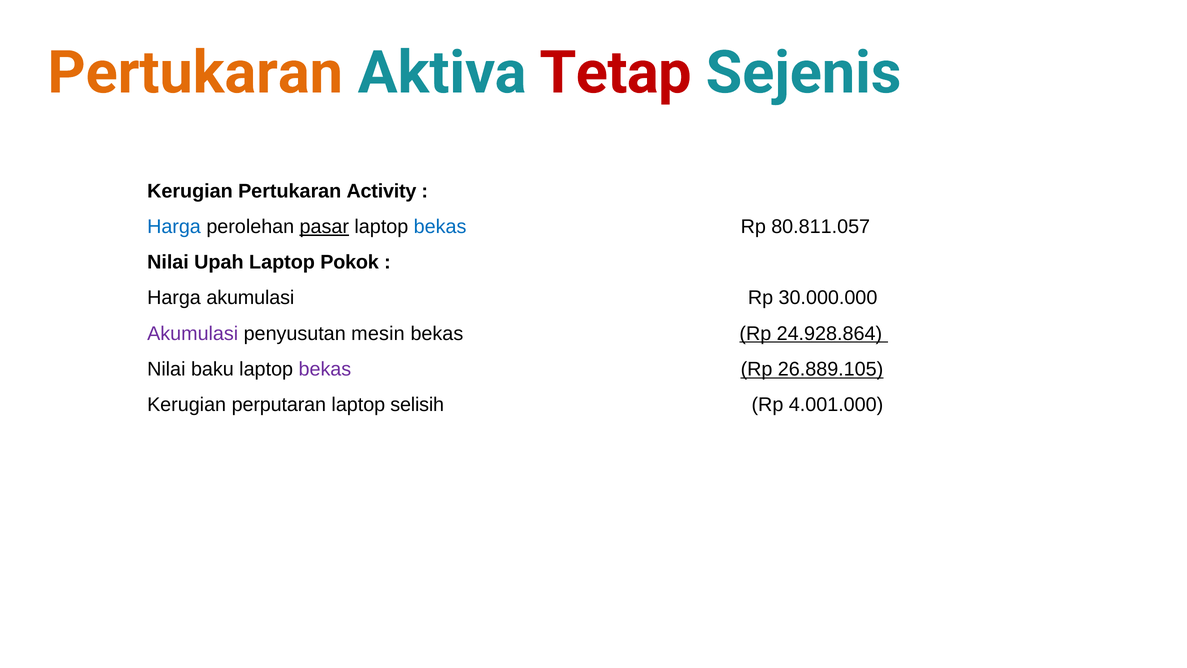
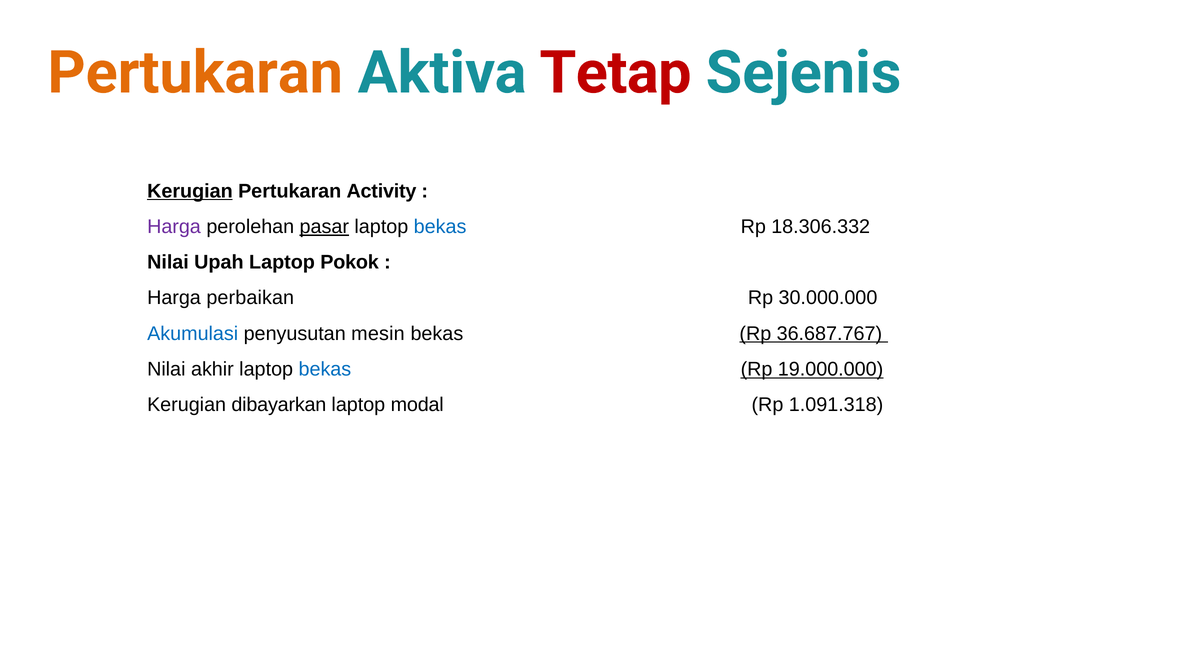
Kerugian underline: none -> present (190, 191)
Harga colour: blue -> purple (174, 227)
80.811.057: 80.811.057 -> 18.306.332 (821, 227)
Harga akumulasi: akumulasi -> perbaikan (250, 298)
Akumulasi colour: purple -> blue (193, 333)
24.928.864: 24.928.864 -> 36.687.767 (829, 333)
baku: baku -> akhir (212, 369)
bekas colour: purple -> blue (325, 369)
26.889.105: 26.889.105 -> 19.000.000 (831, 369)
perputaran: perputaran -> dibayarkan (279, 405)
selisih: selisih -> modal (417, 405)
4.001.000: 4.001.000 -> 1.091.318 (836, 405)
